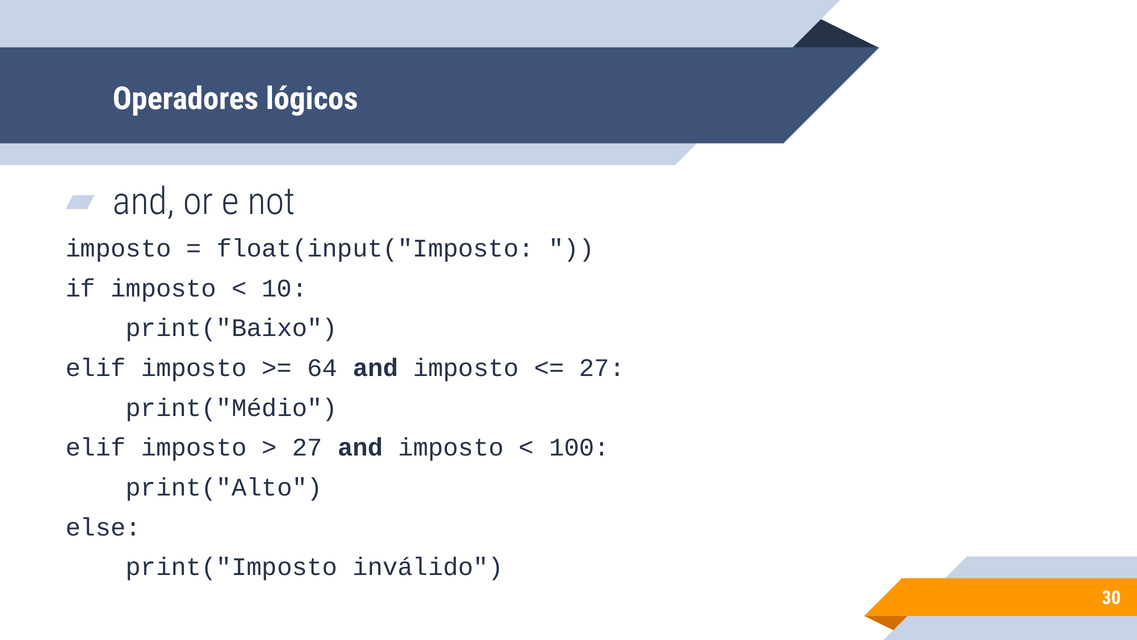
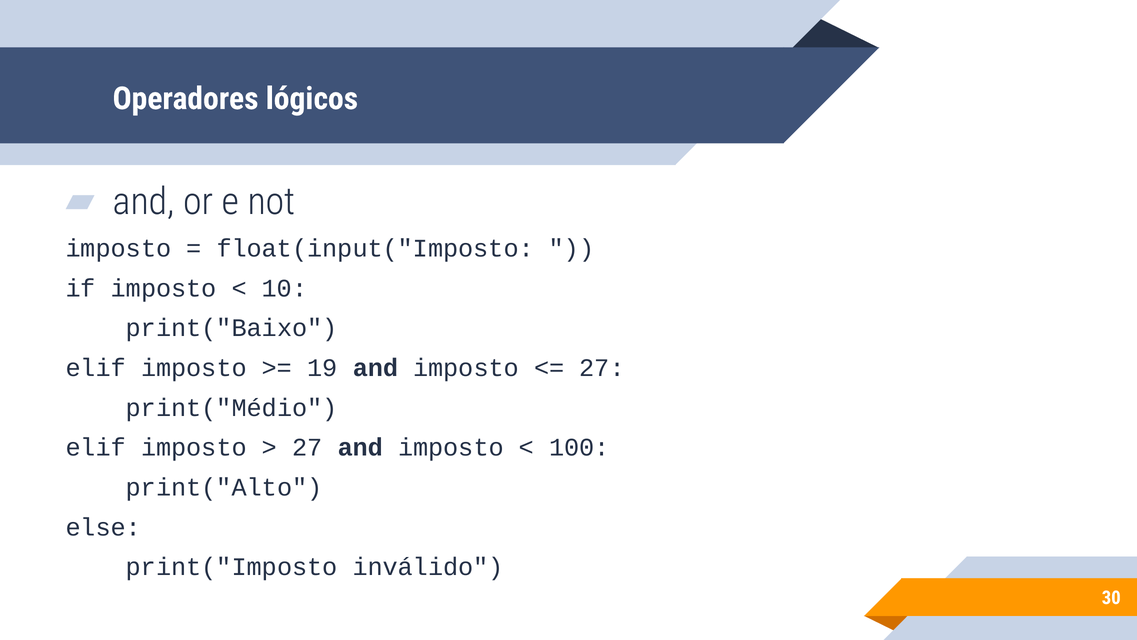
64: 64 -> 19 (322, 368)
